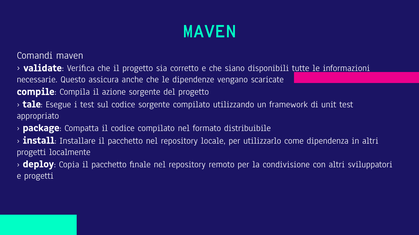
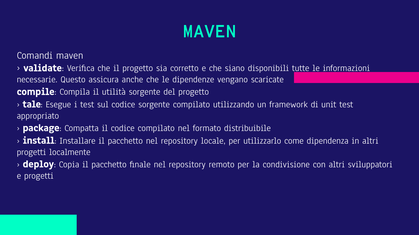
azione: azione -> utilità (114, 92)
